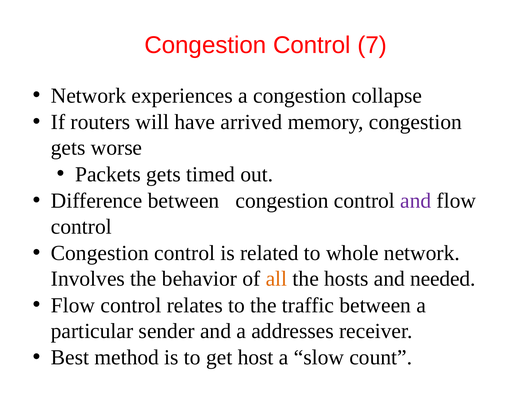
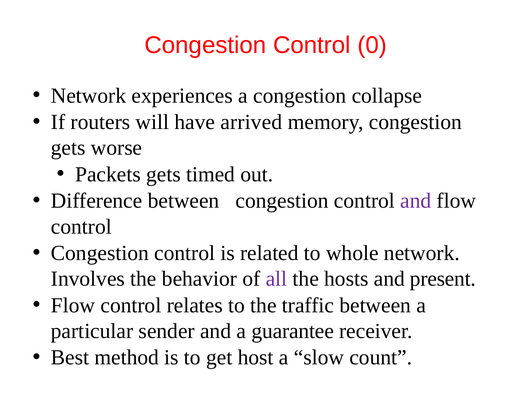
7: 7 -> 0 (372, 45)
all colour: orange -> purple (277, 279)
needed: needed -> present (443, 279)
addresses: addresses -> guarantee (293, 331)
